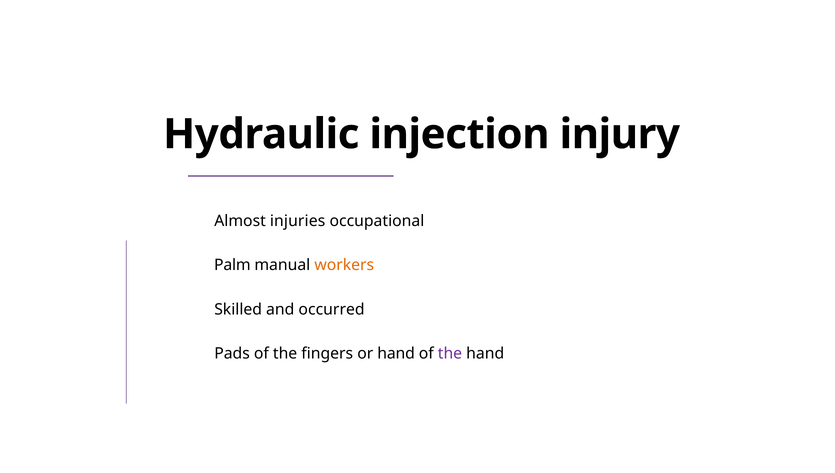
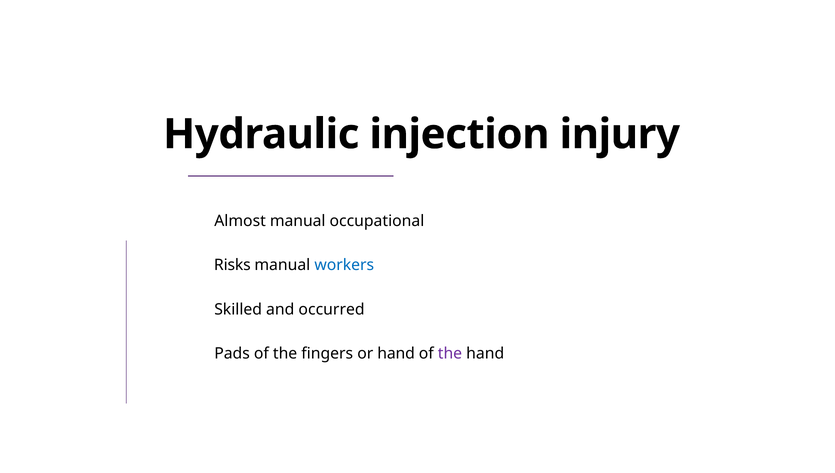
Almost injuries: injuries -> manual (298, 221)
Palm: Palm -> Risks (232, 265)
workers colour: orange -> blue (344, 265)
